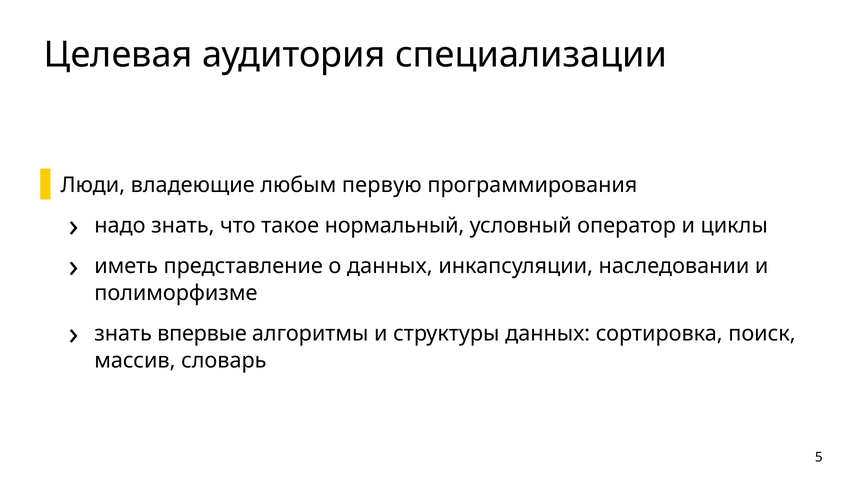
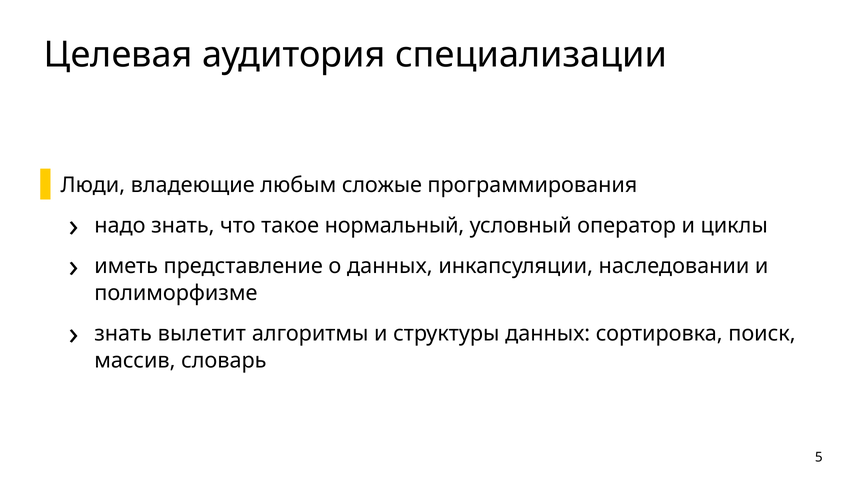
первую: первую -> сложые (382, 185)
впервые: впервые -> вылетит (202, 334)
